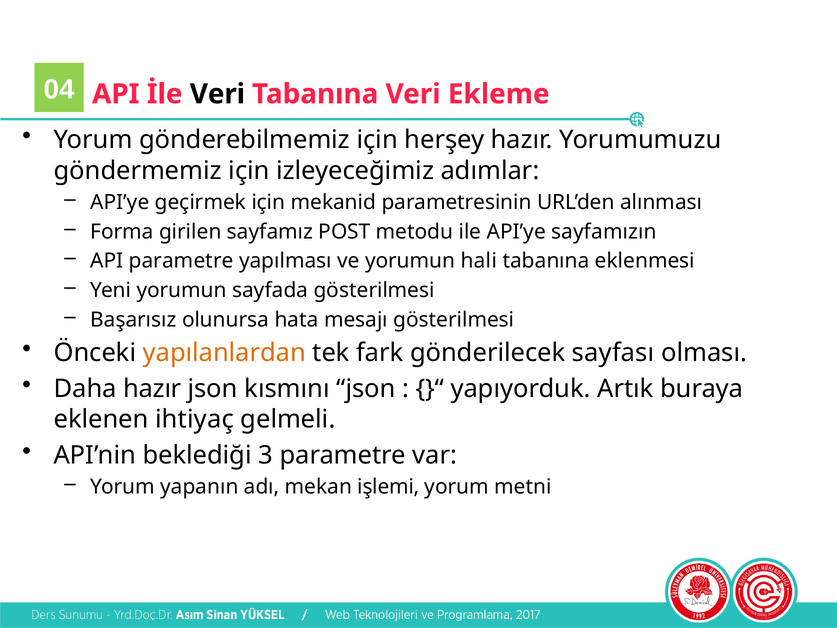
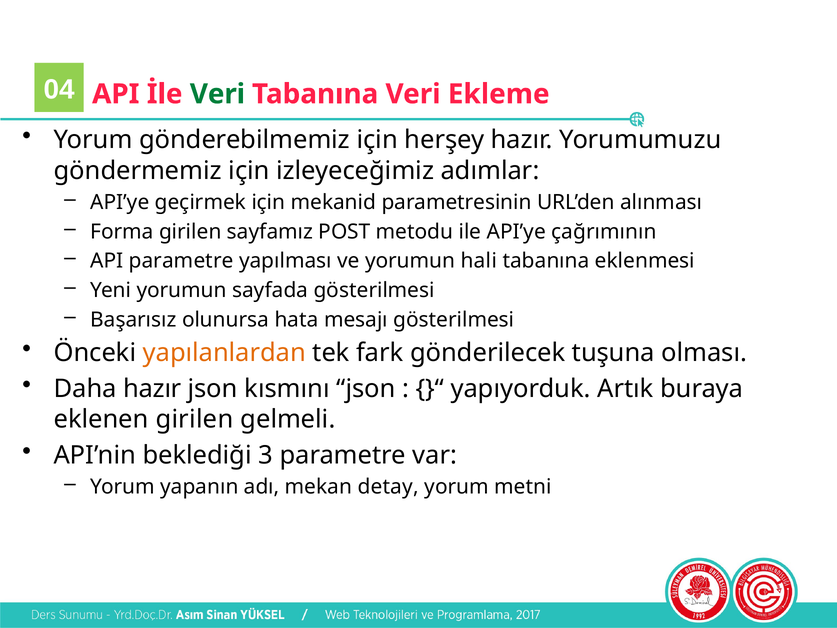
Veri colour: black -> green (217, 94)
sayfamızın: sayfamızın -> çağrımının (604, 232)
sayfası: sayfası -> tuşuna (613, 353)
eklenen ihtiyaç: ihtiyaç -> girilen (194, 419)
işlemi: işlemi -> detay (388, 487)
